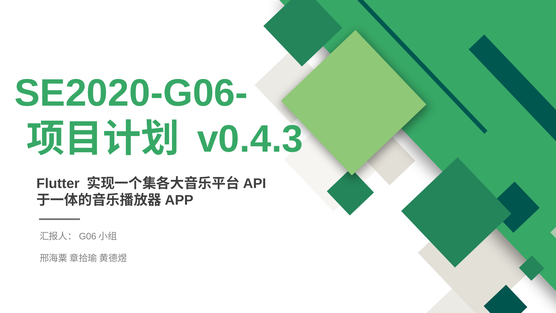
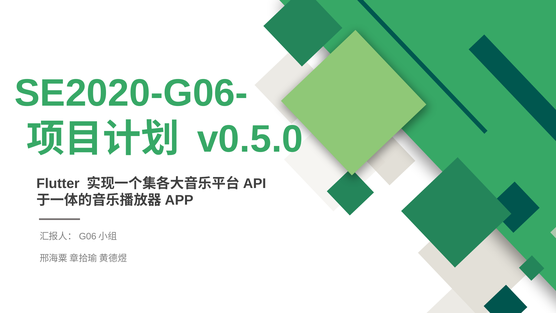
v0.4.3: v0.4.3 -> v0.5.0 (250, 139)
